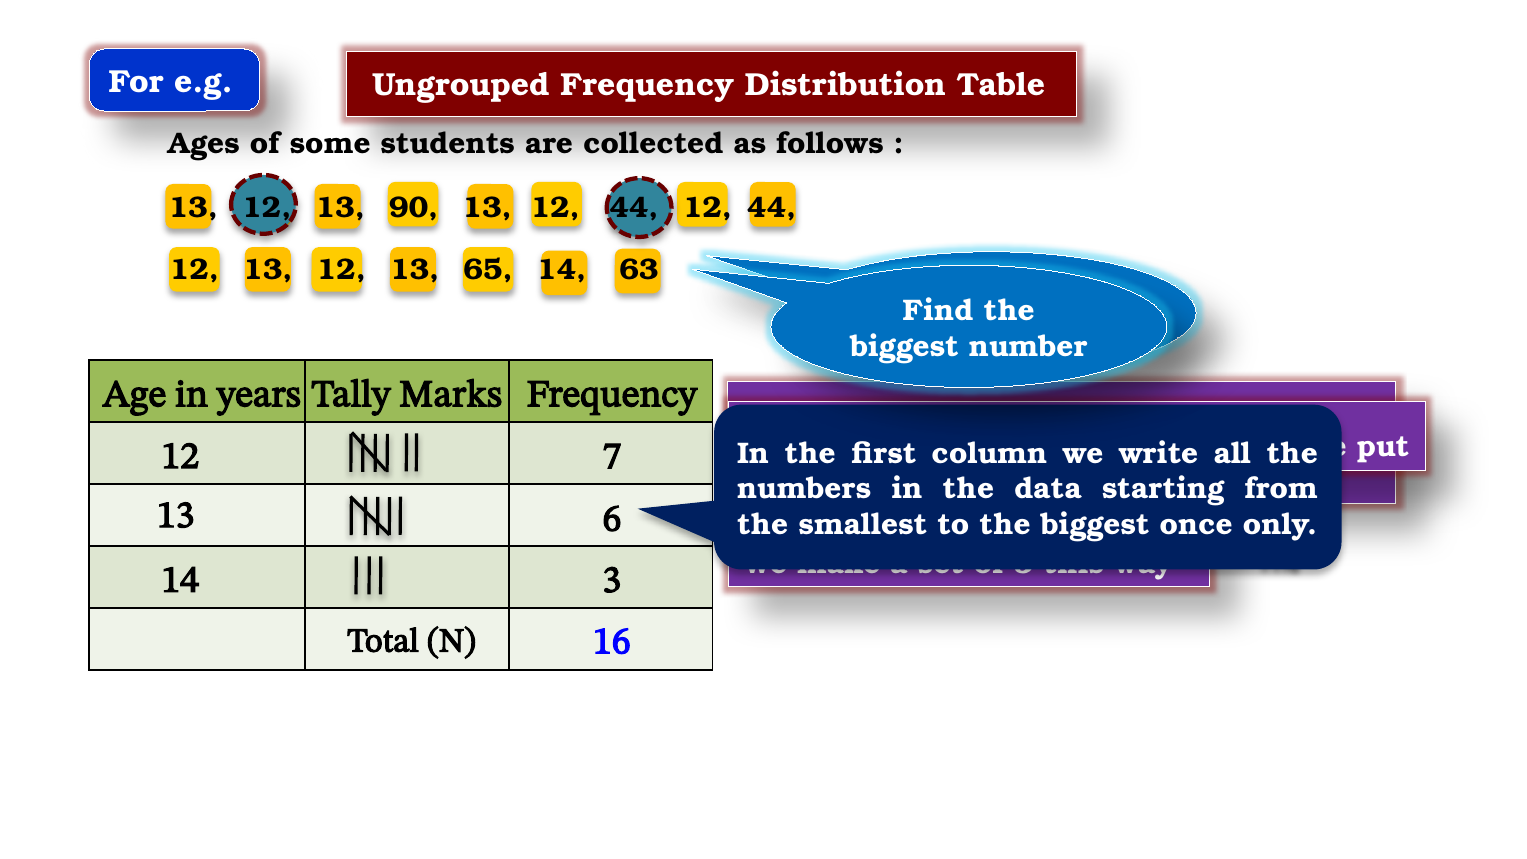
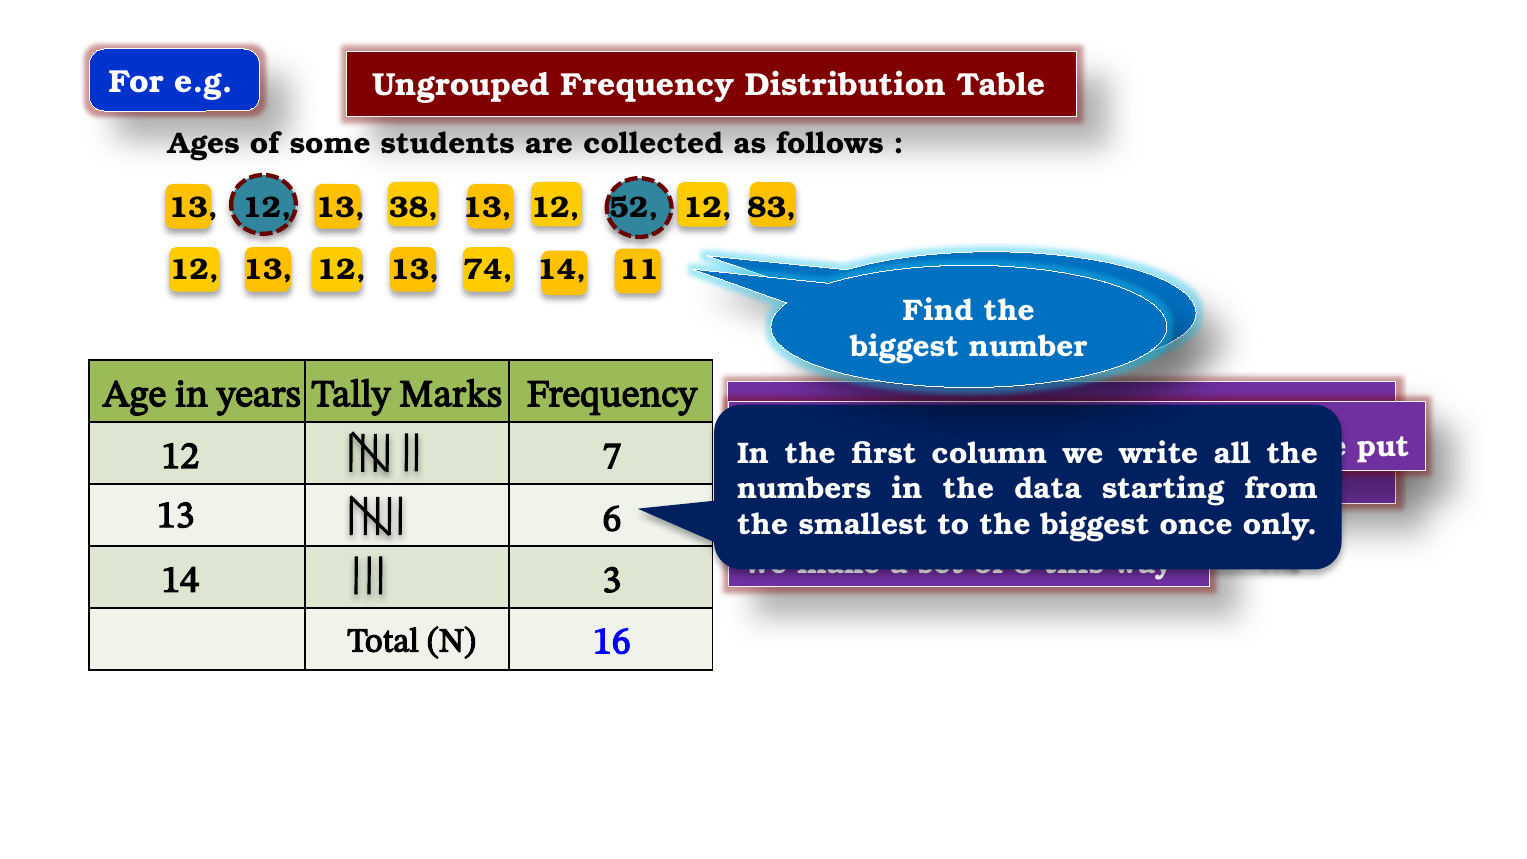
90: 90 -> 38 (414, 207)
13 12 44: 44 -> 52 (634, 207)
44: 44 -> 83 (772, 207)
65: 65 -> 74 (488, 270)
63: 63 -> 11 (639, 270)
